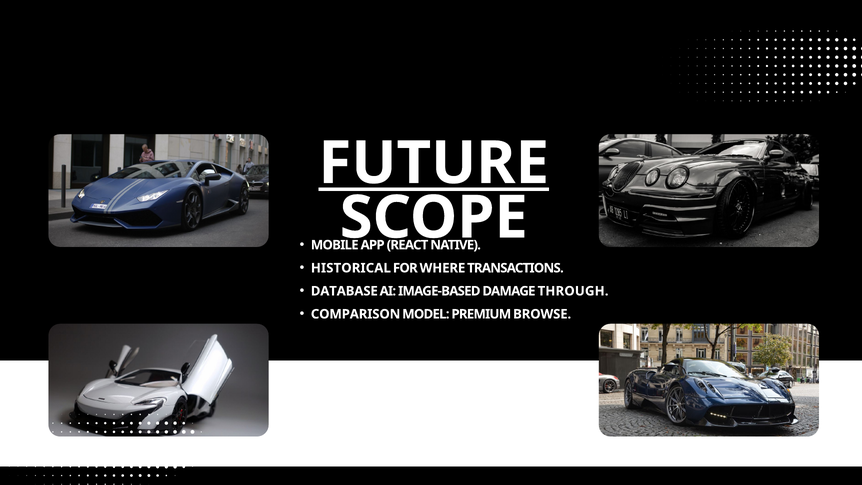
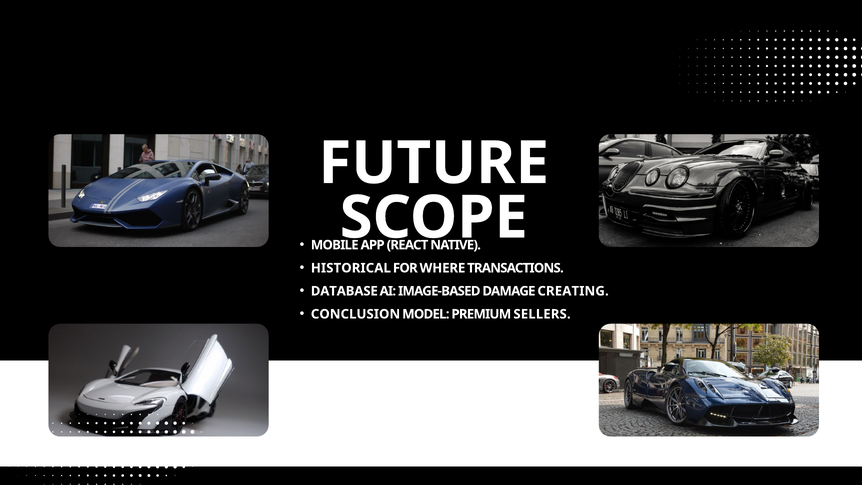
FUTURE underline: present -> none (434, 163)
THROUGH: THROUGH -> CREATING (573, 291)
COMPARISON: COMPARISON -> CONCLUSION (356, 314)
BROWSE: BROWSE -> SELLERS (542, 314)
